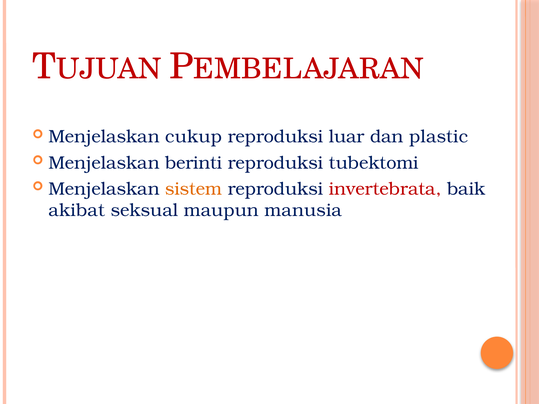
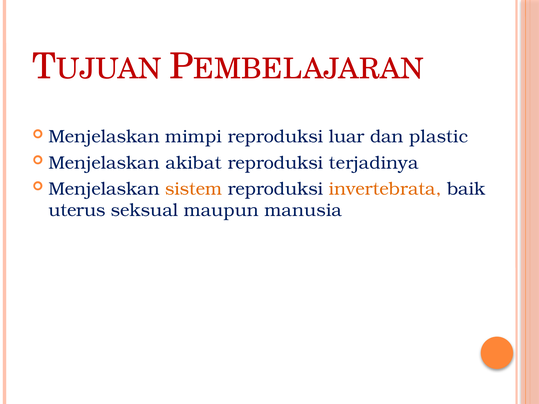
cukup: cukup -> mimpi (194, 137)
berinti: berinti -> akibat (194, 163)
tubektomi: tubektomi -> terjadinya (374, 163)
invertebrata colour: red -> orange (385, 189)
akibat: akibat -> uterus (77, 210)
